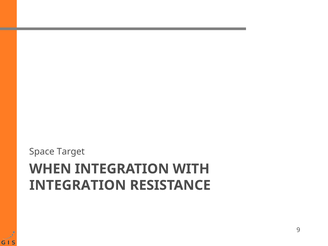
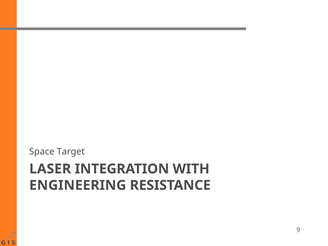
WHEN: WHEN -> LASER (50, 169)
INTEGRATION: INTEGRATION -> ENGINEERING (78, 185)
